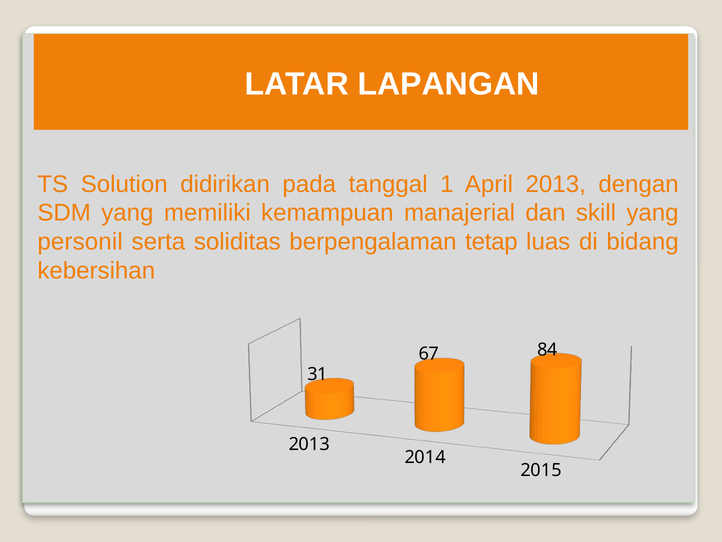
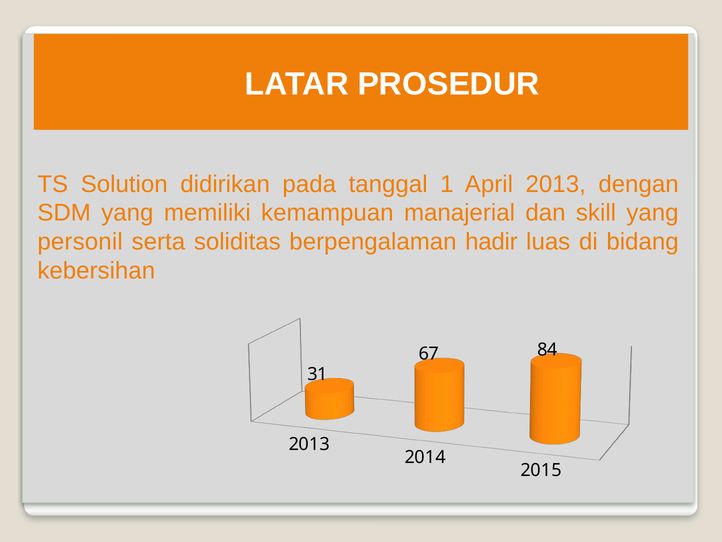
LAPANGAN: LAPANGAN -> PROSEDUR (449, 84)
tetap: tetap -> hadir (491, 242)
